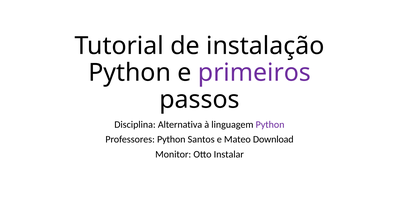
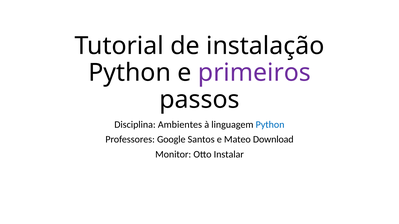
Alternativa: Alternativa -> Ambientes (180, 125)
Python colour: purple -> blue (270, 125)
Professores Python: Python -> Google (171, 140)
